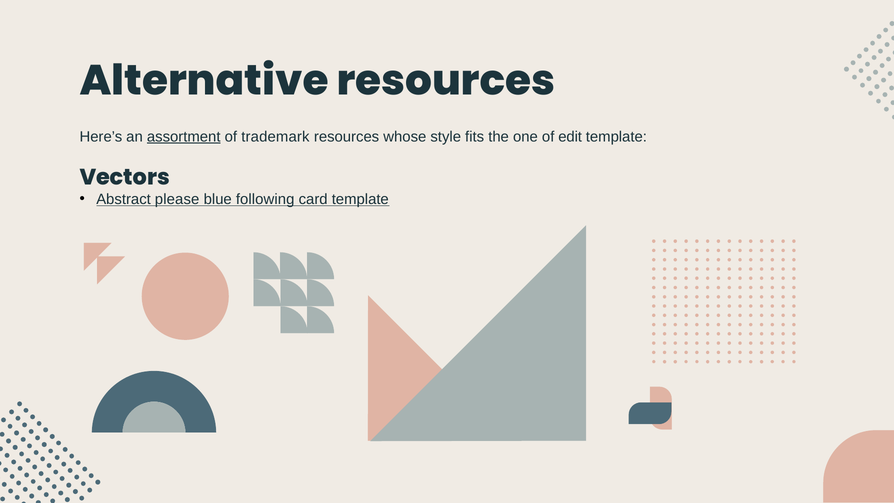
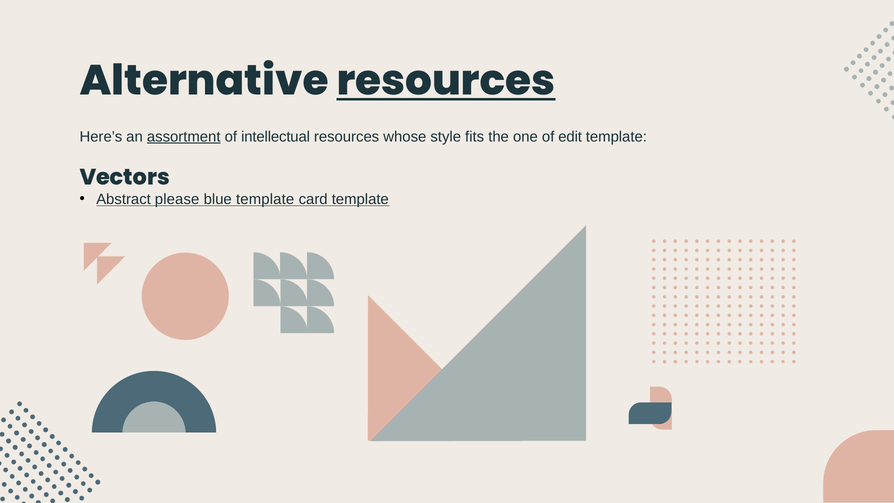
resources underline: none -> present (446, 81)
trademark: trademark -> intellectual (276, 137)
blue following: following -> template (265, 199)
